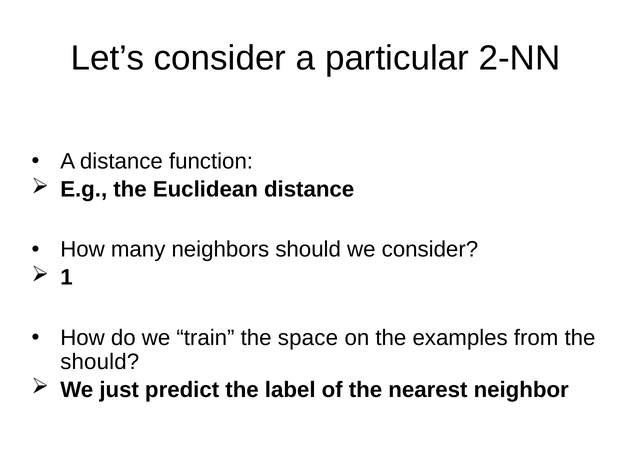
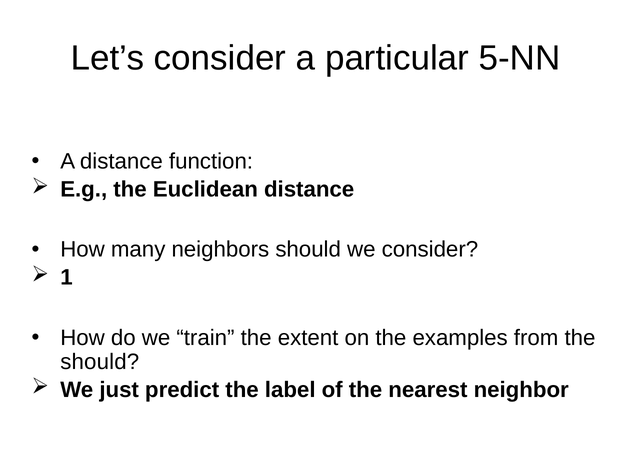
2-NN: 2-NN -> 5-NN (520, 58)
space: space -> extent (308, 338)
